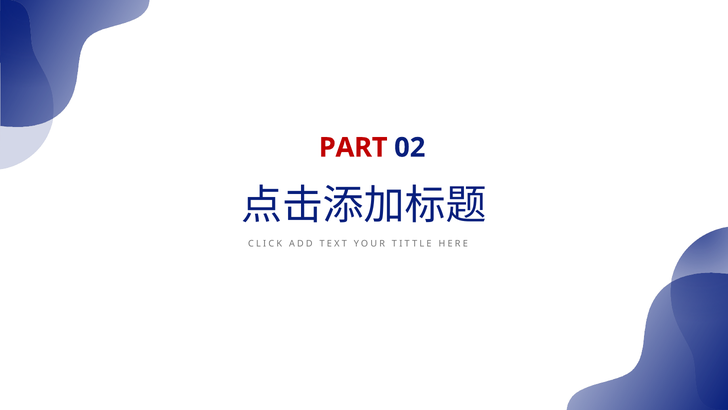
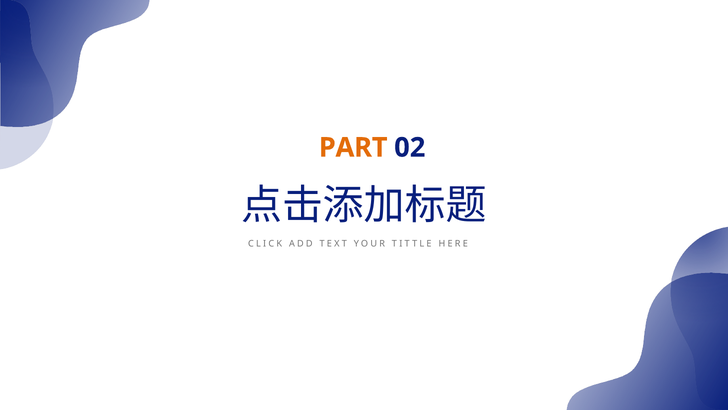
PART colour: red -> orange (353, 147)
